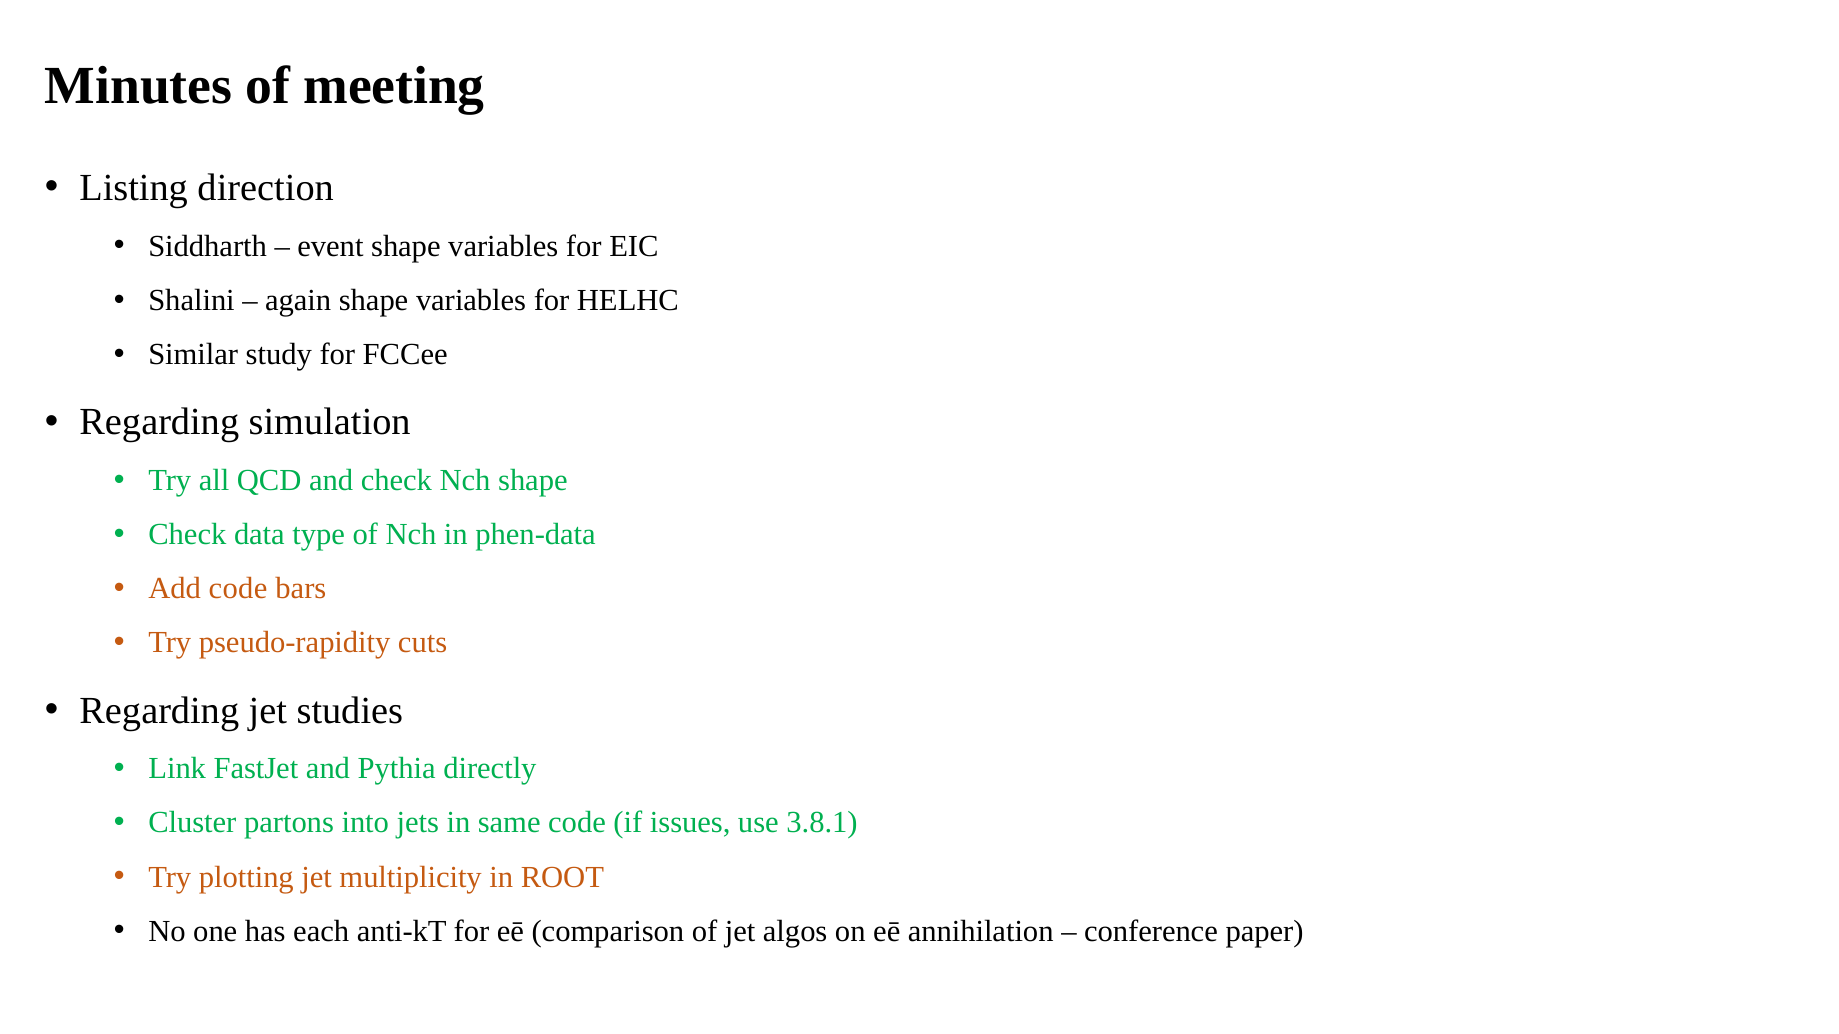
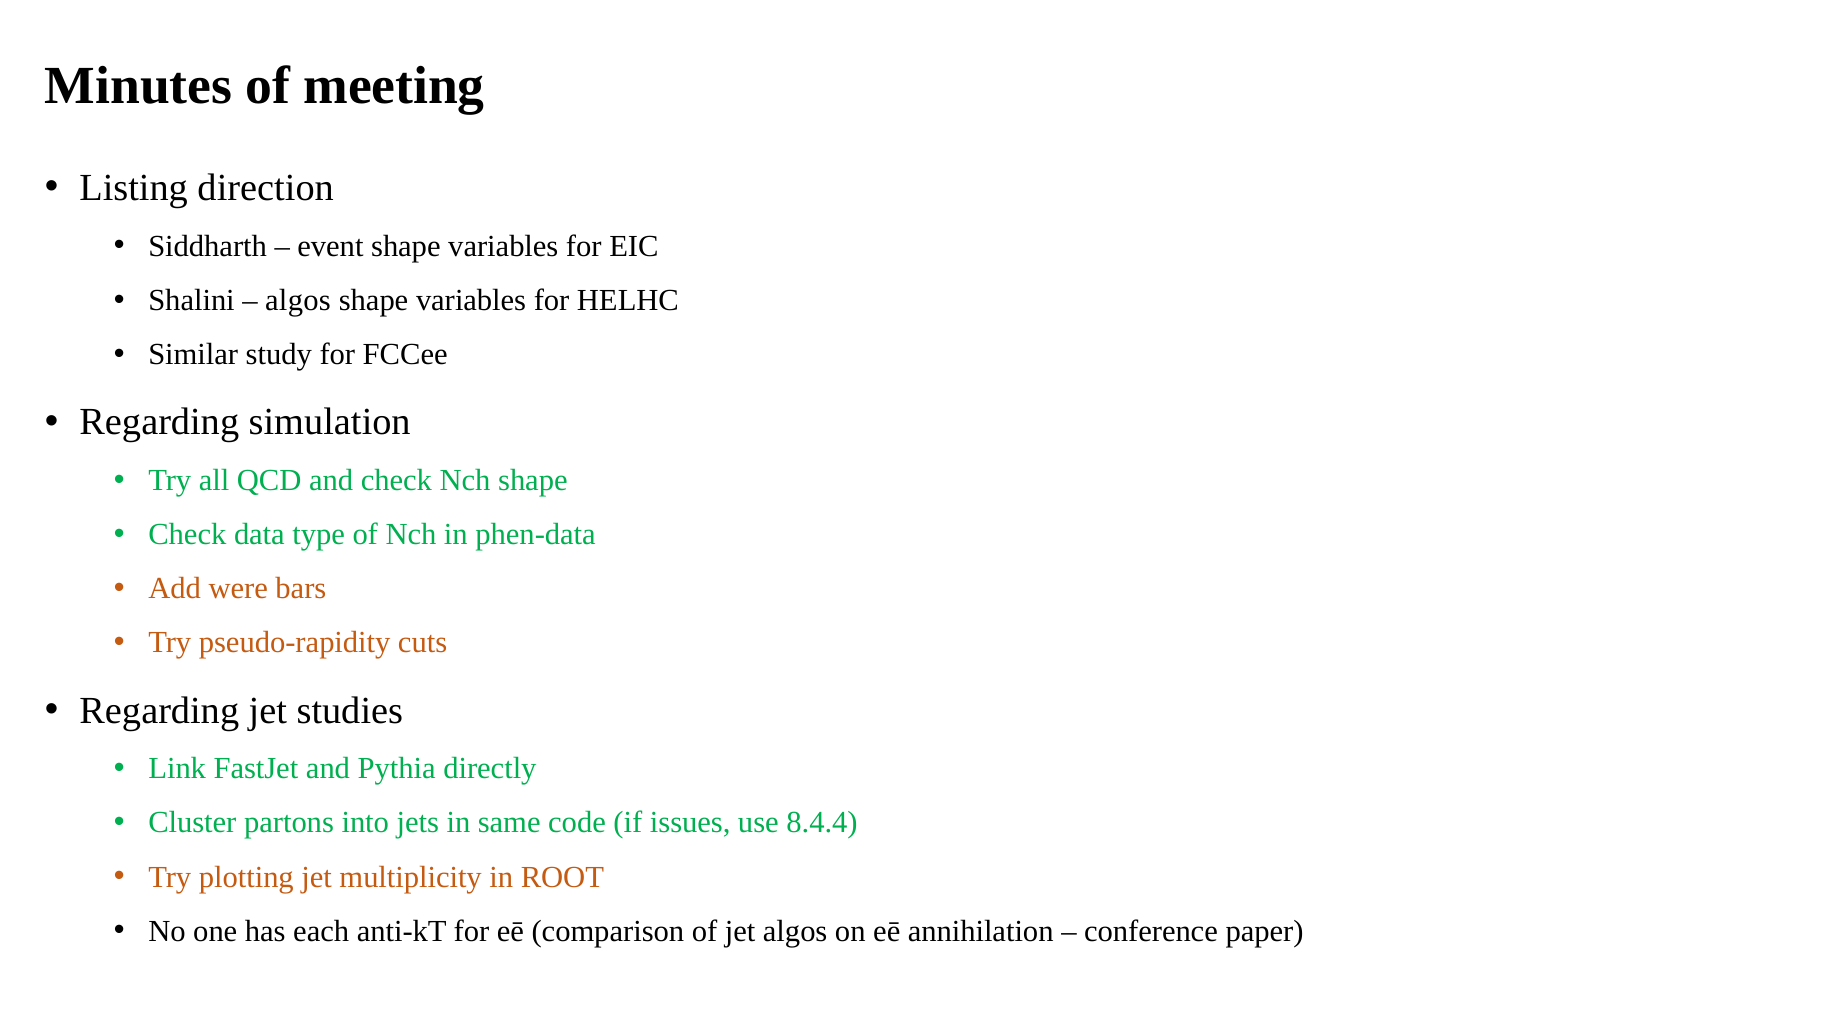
again: again -> algos (298, 300)
Add code: code -> were (238, 589)
3.8.1: 3.8.1 -> 8.4.4 (822, 823)
